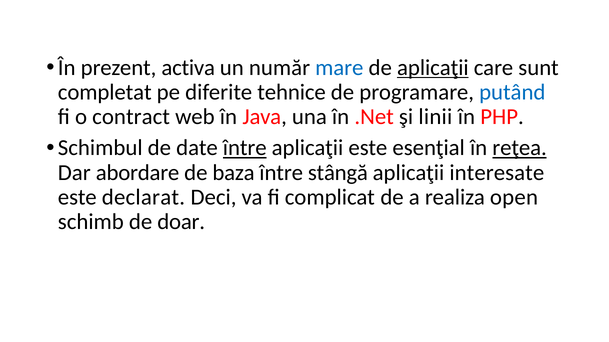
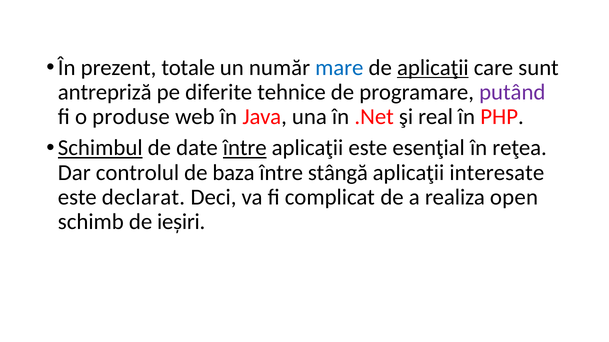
activa: activa -> totale (188, 68)
completat: completat -> antrepriză (105, 92)
putând colour: blue -> purple (512, 92)
contract: contract -> produse (131, 117)
linii: linii -> real (436, 117)
Schimbul underline: none -> present (100, 148)
reţea underline: present -> none (520, 148)
abordare: abordare -> controlul (137, 173)
doar: doar -> ieșiri (181, 222)
